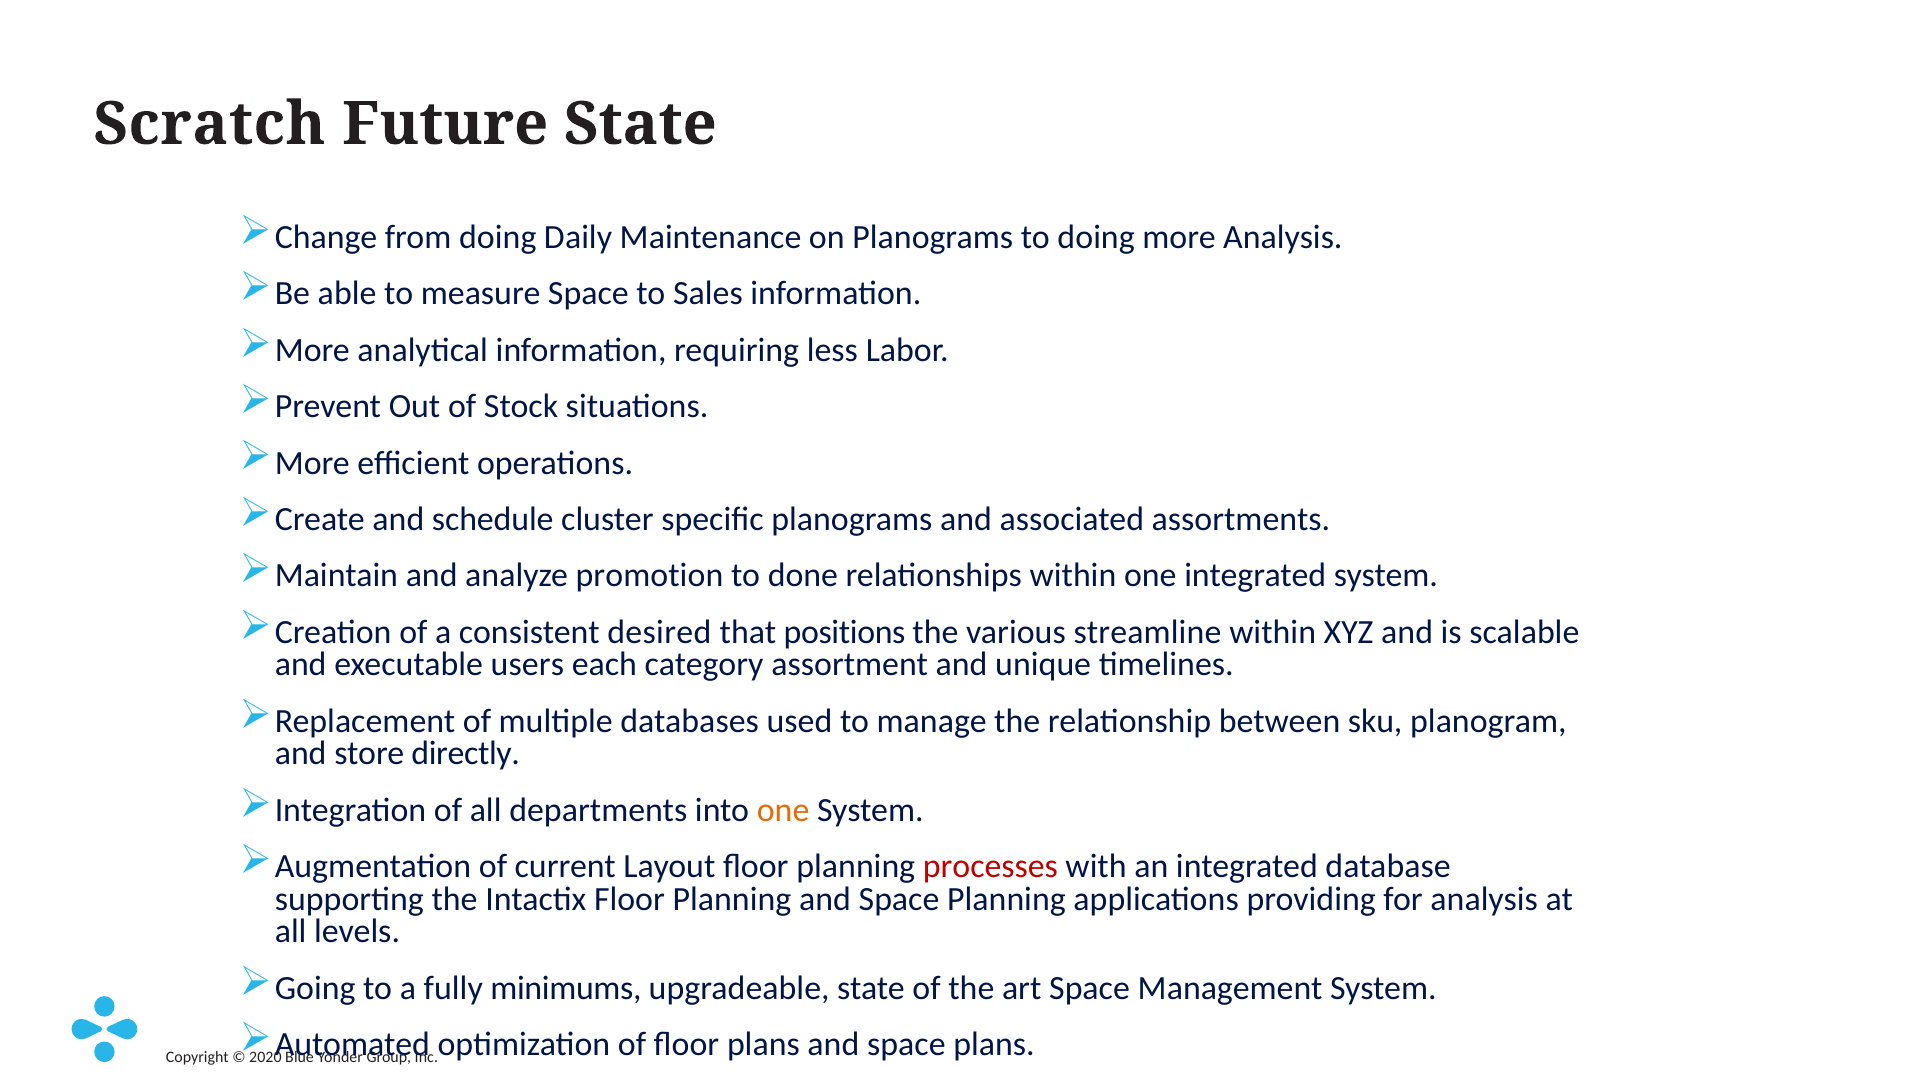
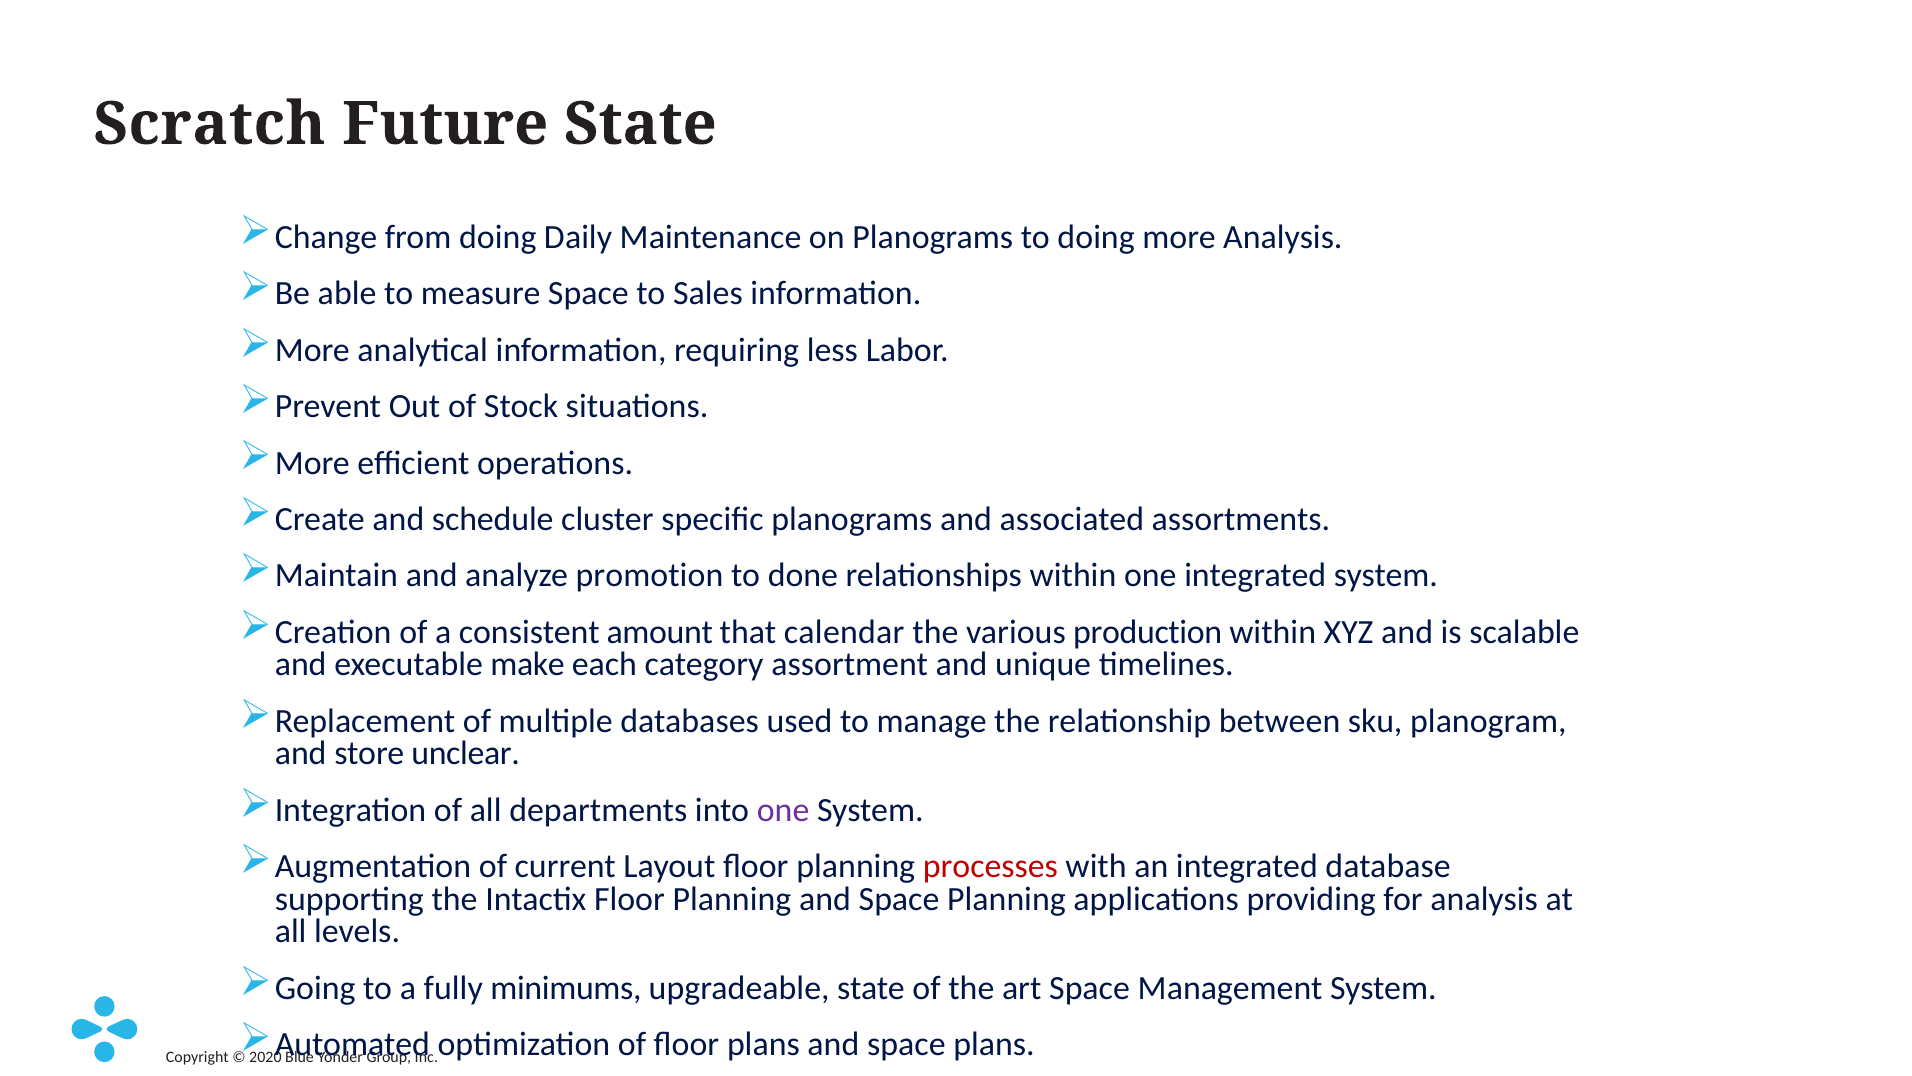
desired: desired -> amount (660, 632)
positions: positions -> calendar (844, 632)
streamline: streamline -> production (1148, 632)
users: users -> make (528, 664)
directly: directly -> unclear (466, 753)
one colour: orange -> purple (783, 810)
